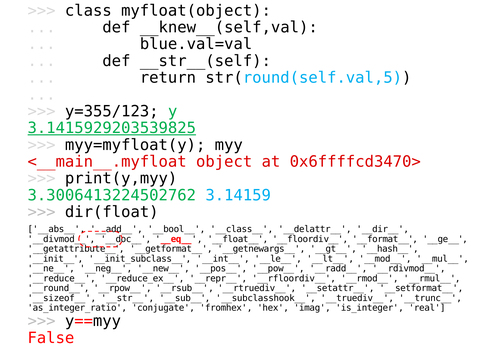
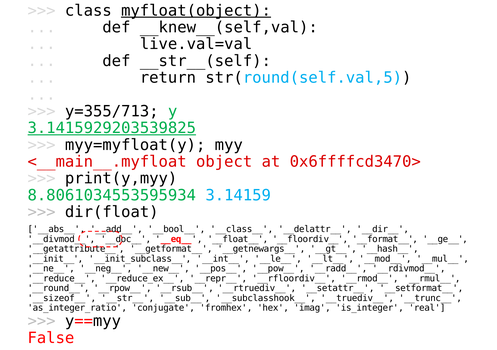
myfloat(object underline: none -> present (196, 11)
blue.val=val: blue.val=val -> live.val=val (196, 44)
y=355/123: y=355/123 -> y=355/713 (112, 111)
3.3006413224502762: 3.3006413224502762 -> 8.8061034553595934 (112, 195)
